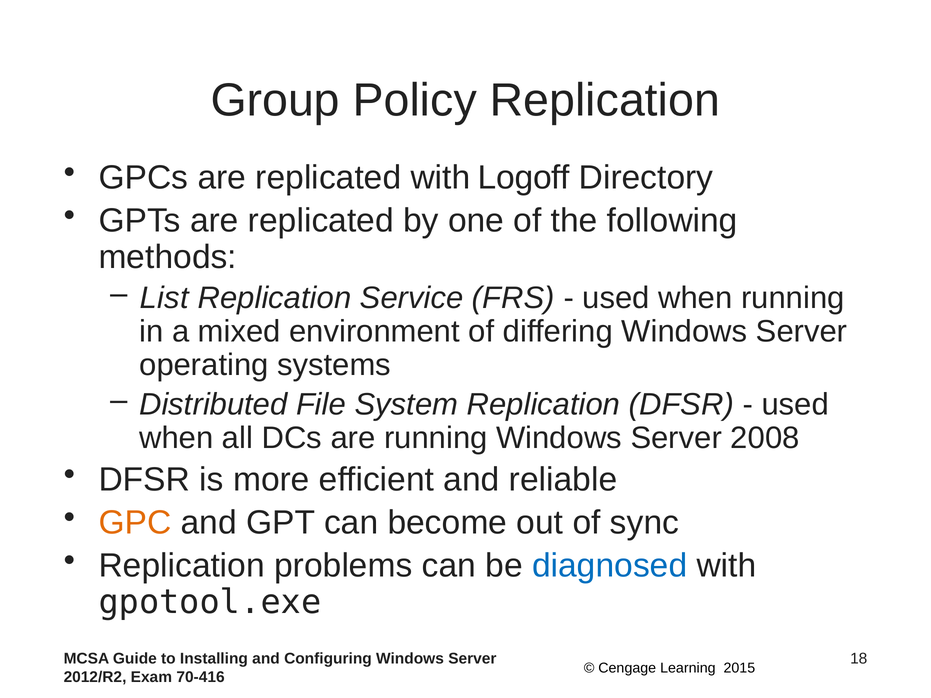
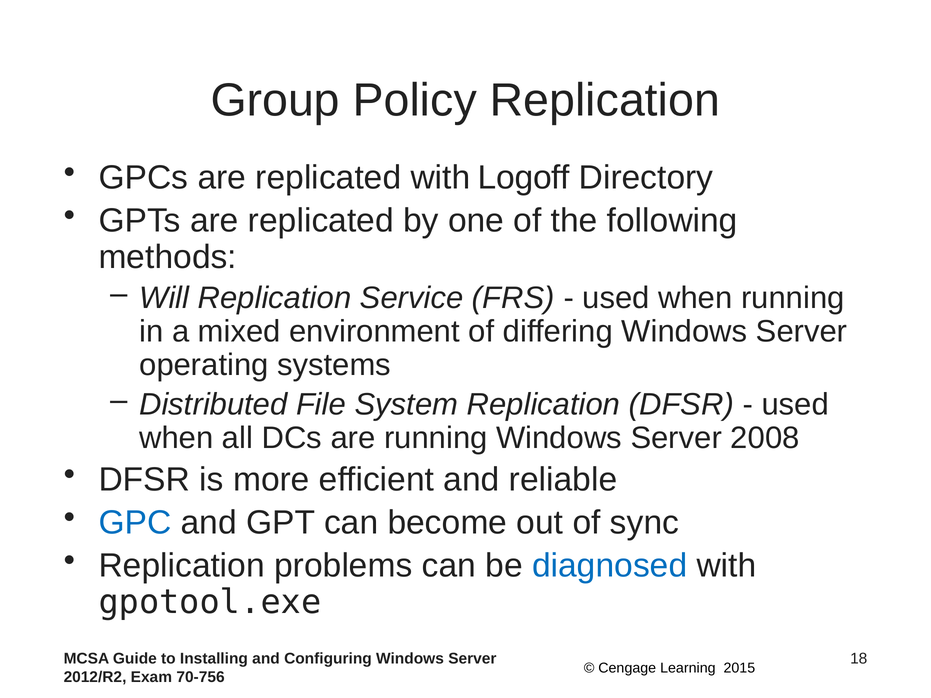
List: List -> Will (164, 298)
GPC colour: orange -> blue (135, 523)
70-416: 70-416 -> 70-756 (201, 678)
